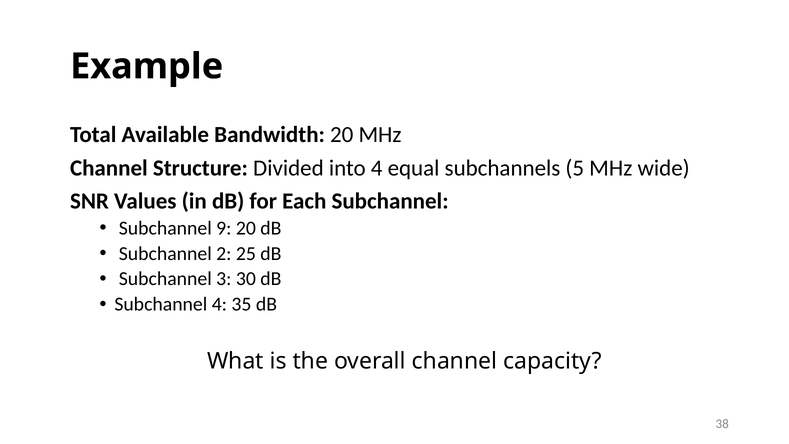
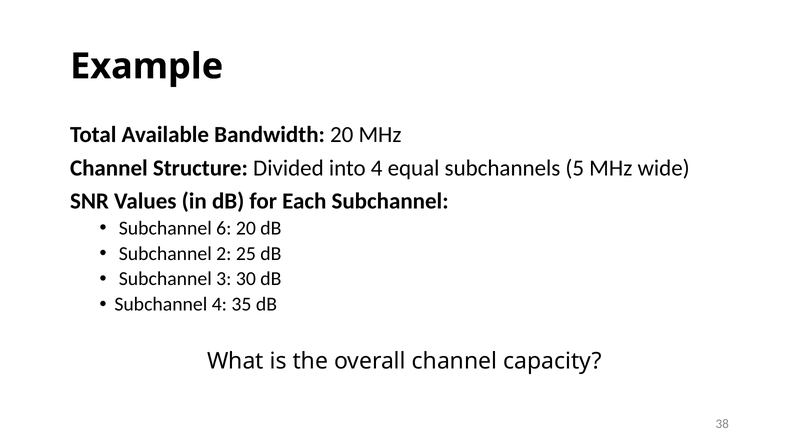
9: 9 -> 6 (224, 228)
